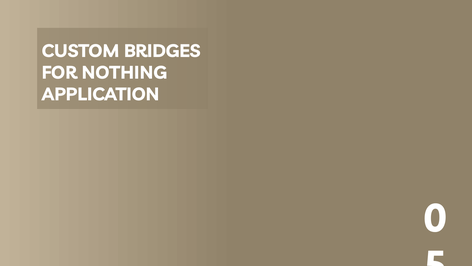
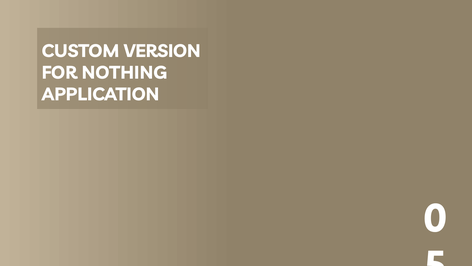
BRIDGES: BRIDGES -> VERSION (162, 51)
